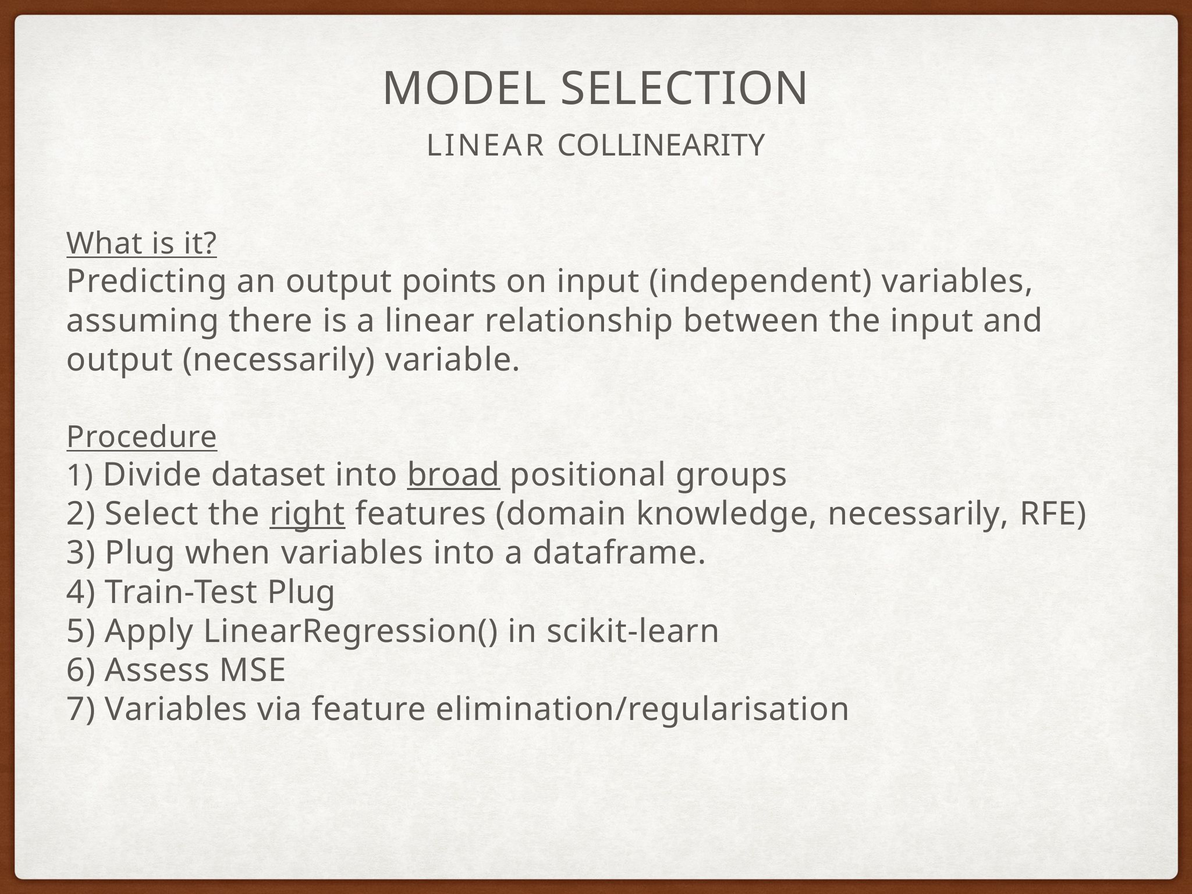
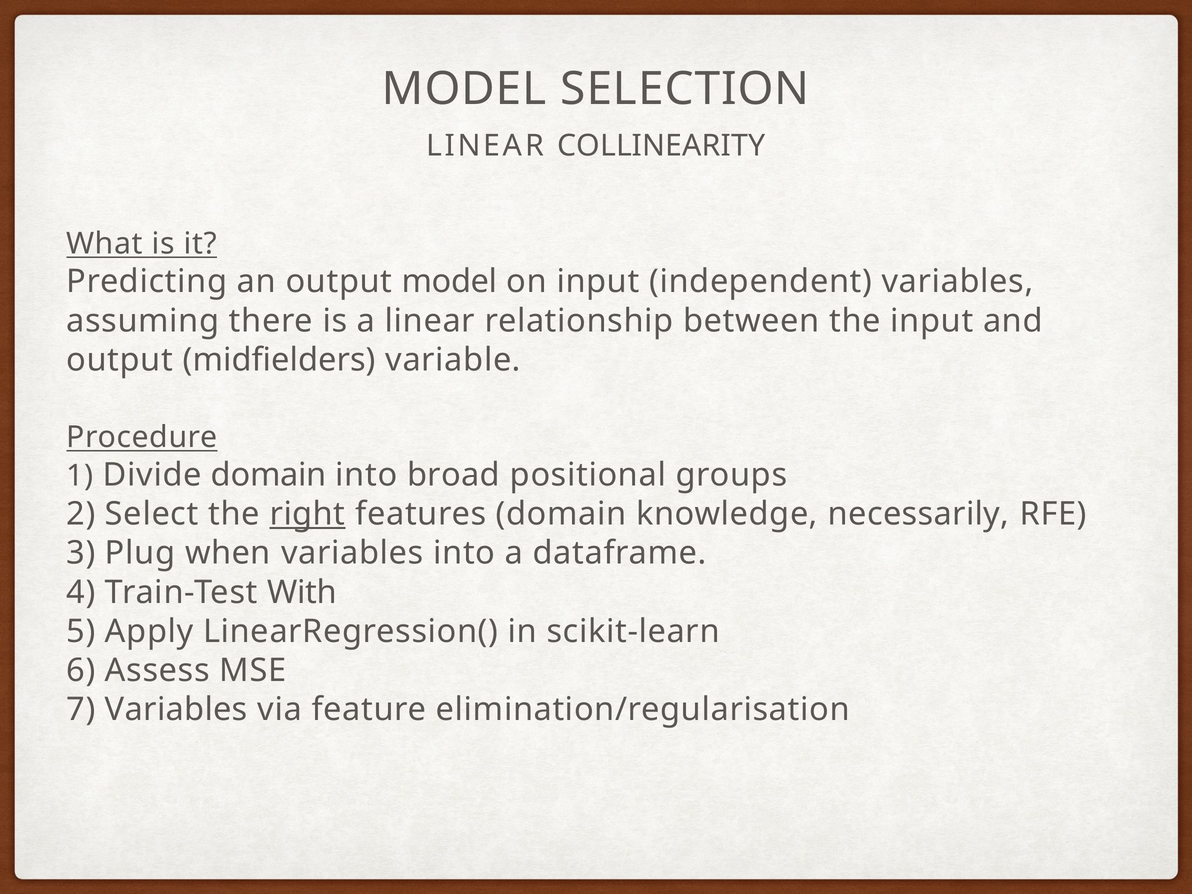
output points: points -> model (449, 282)
output necessarily: necessarily -> midfielders (279, 360)
Divide dataset: dataset -> domain (269, 475)
broad underline: present -> none (453, 475)
Train-Test Plug: Plug -> With (302, 592)
